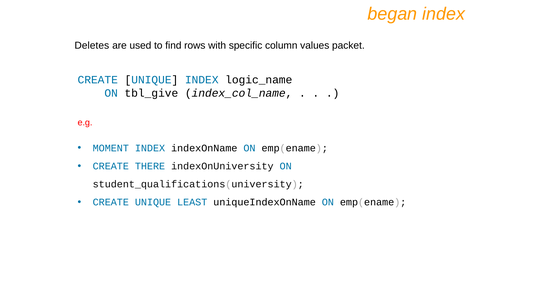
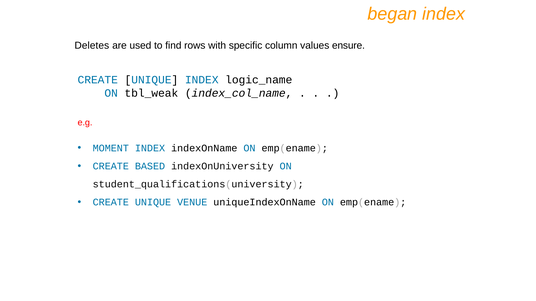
packet: packet -> ensure (348, 46)
tbl_give: tbl_give -> tbl_weak (151, 93)
THERE: THERE -> BASED (150, 167)
LEAST: LEAST -> VENUE (192, 203)
